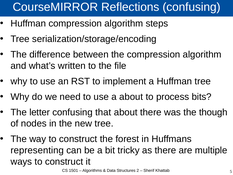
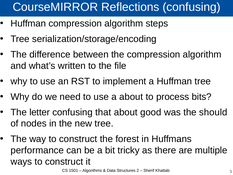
about there: there -> good (151, 112)
though: though -> should (213, 112)
representing: representing -> performance (37, 150)
